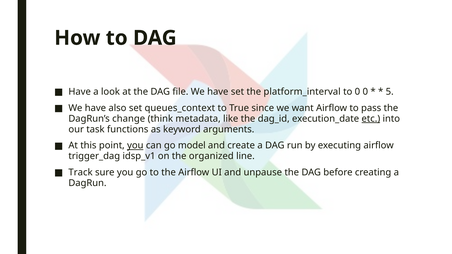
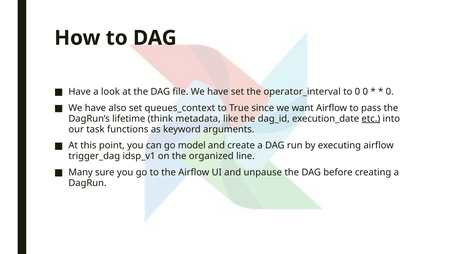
platform_interval: platform_interval -> operator_interval (302, 92)
5: 5 -> 0 (390, 92)
change: change -> lifetime (129, 119)
you underline: present -> none (135, 146)
Track: Track -> Many (81, 173)
